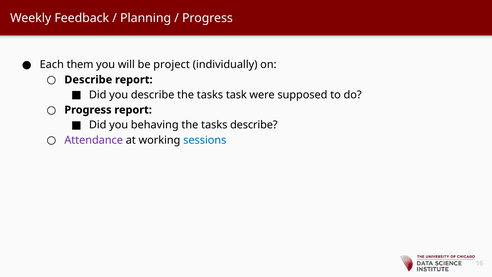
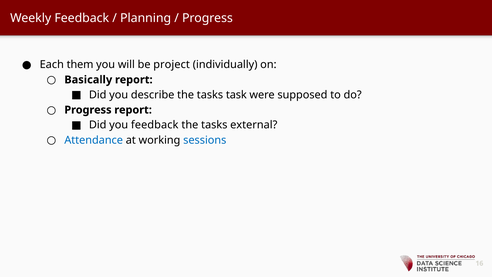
Describe: Describe -> Basically (88, 80)
you behaving: behaving -> feedback (155, 125)
tasks describe: describe -> external (254, 125)
Attendance colour: purple -> blue (94, 140)
